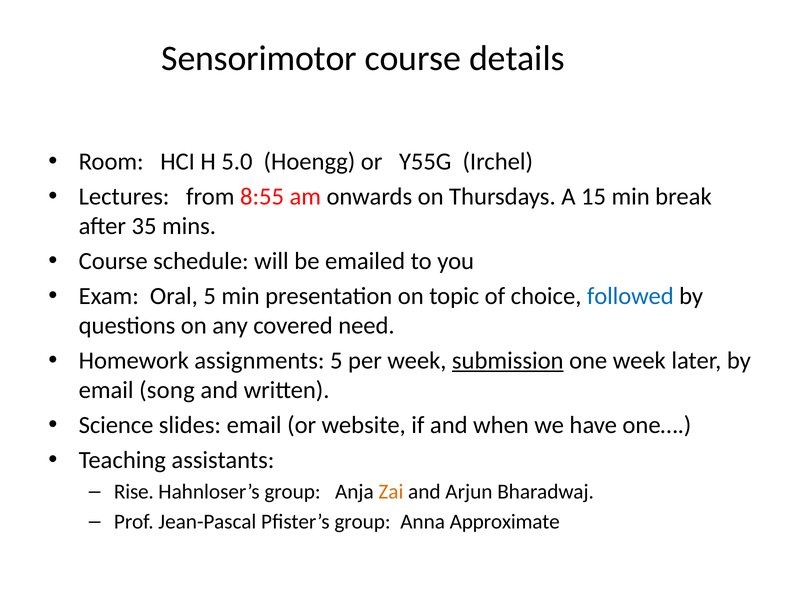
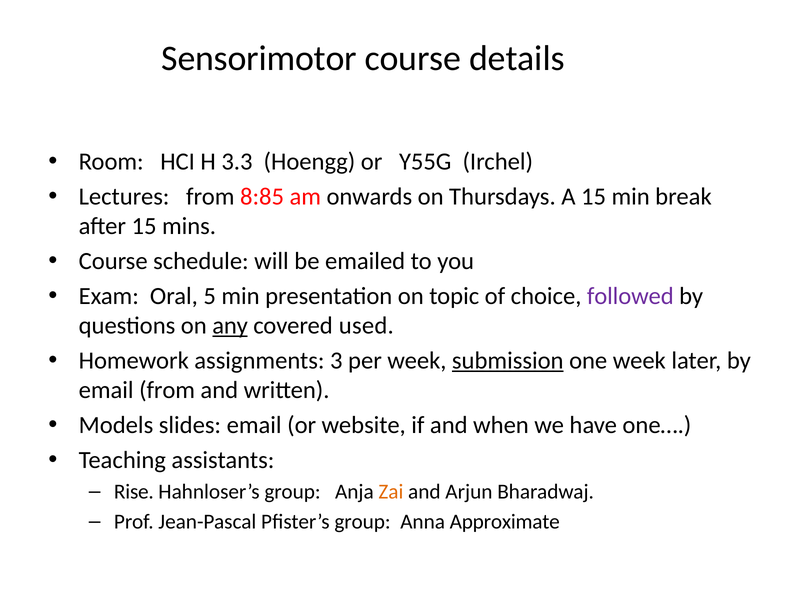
5.0: 5.0 -> 3.3 (237, 162)
8:55: 8:55 -> 8:85 (262, 197)
after 35: 35 -> 15 (144, 226)
followed colour: blue -> purple (630, 296)
any underline: none -> present (230, 326)
need: need -> used (366, 326)
assignments 5: 5 -> 3 (336, 361)
email song: song -> from (167, 390)
Science: Science -> Models (116, 425)
